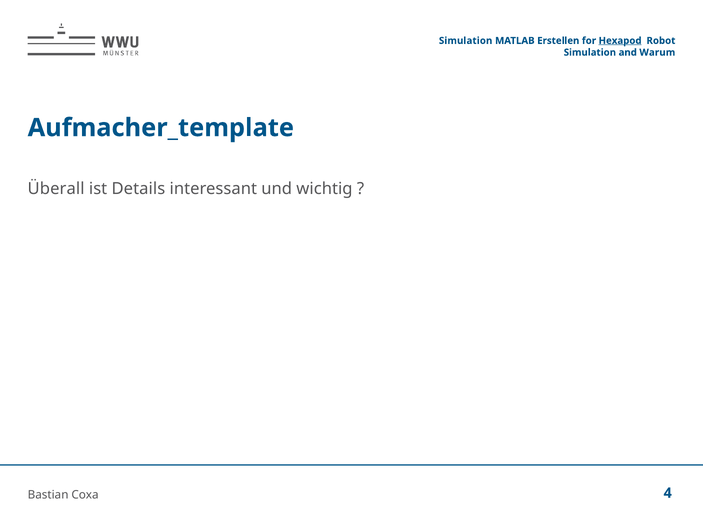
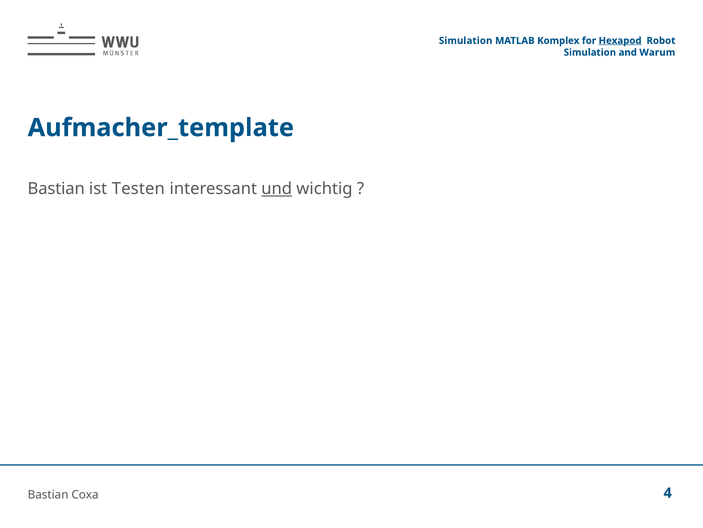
Erstellen: Erstellen -> Komplex (558, 41)
Überall: Überall -> Bastian (56, 188)
Details: Details -> Testen (138, 188)
und underline: none -> present (277, 188)
